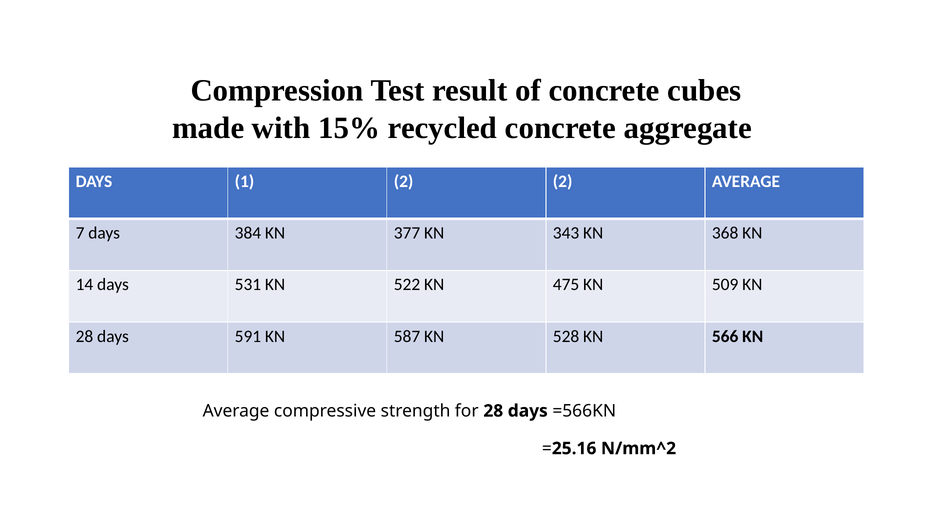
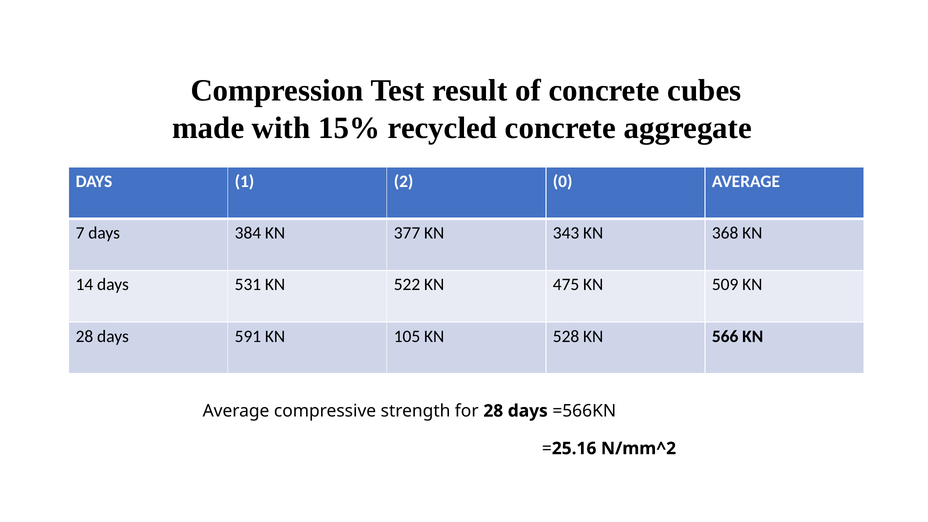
2 2: 2 -> 0 (563, 182)
587: 587 -> 105 (407, 336)
